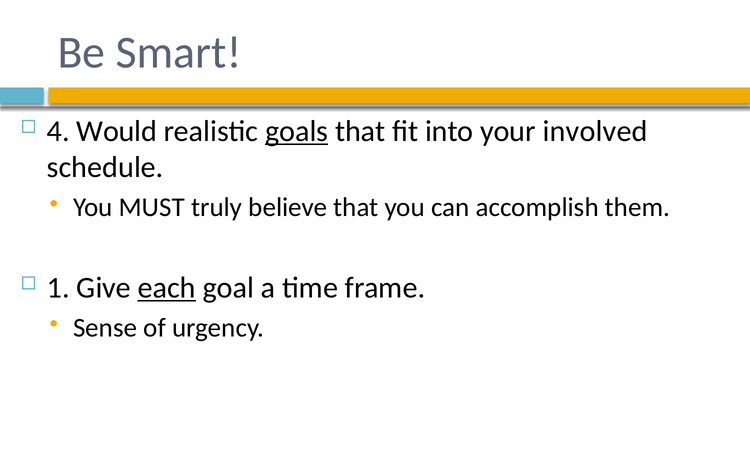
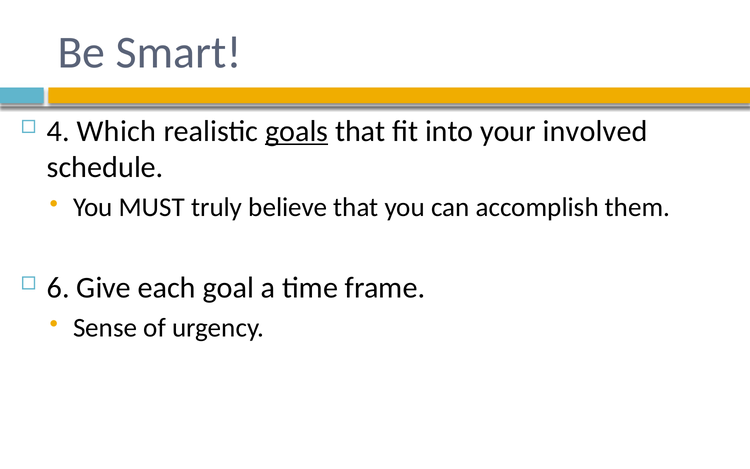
Would: Would -> Which (116, 131)
1: 1 -> 6 (58, 288)
each underline: present -> none (167, 288)
